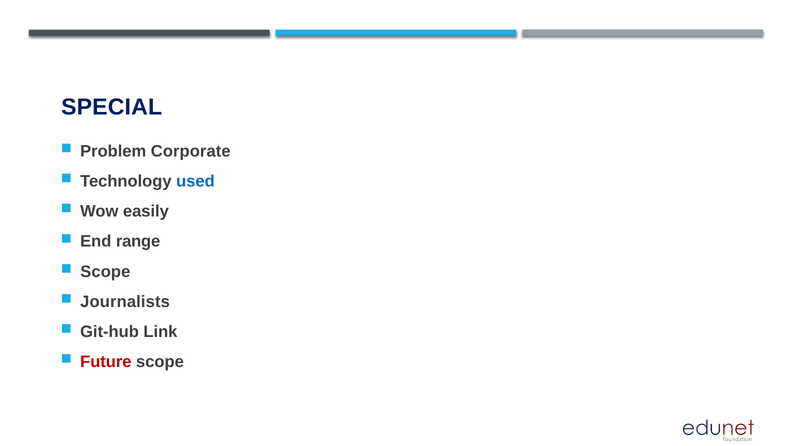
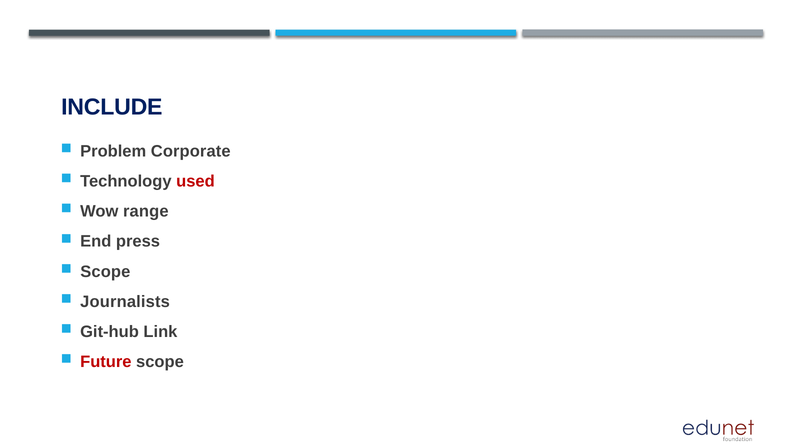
SPECIAL: SPECIAL -> INCLUDE (112, 107)
used colour: blue -> red (195, 181)
easily: easily -> range (146, 211)
range: range -> press (138, 241)
